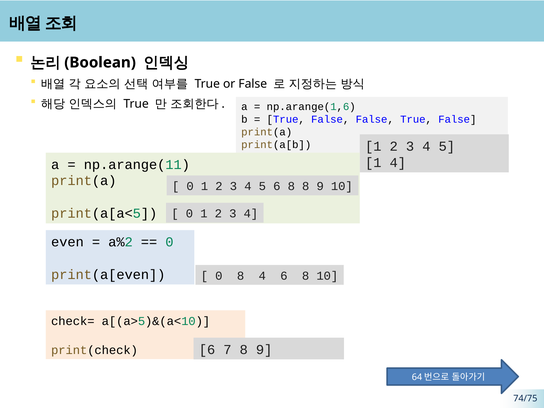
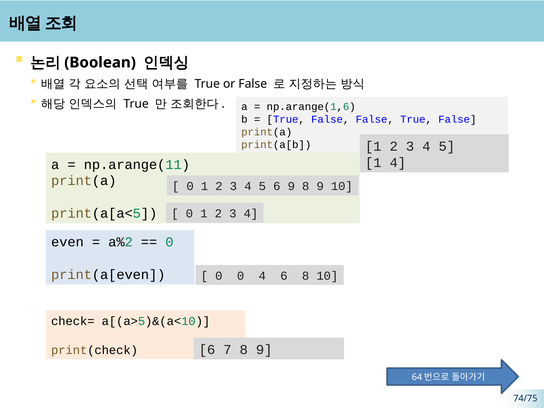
5 6 8: 8 -> 9 (291, 186)
0 8: 8 -> 0 (241, 276)
